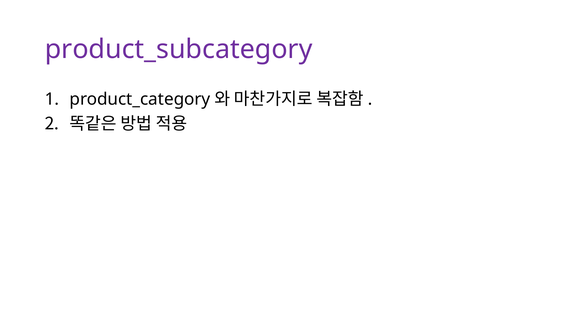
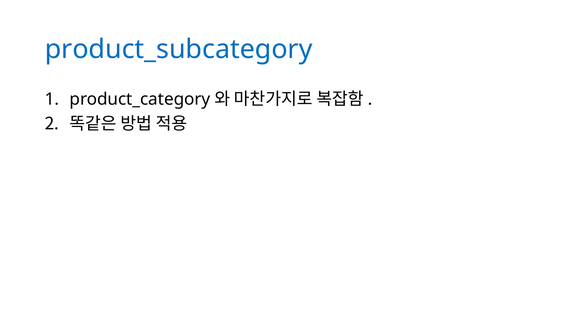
product_subcategory colour: purple -> blue (179, 49)
